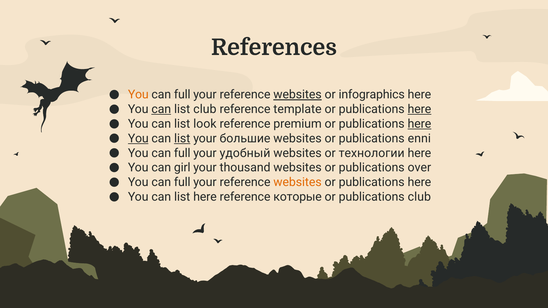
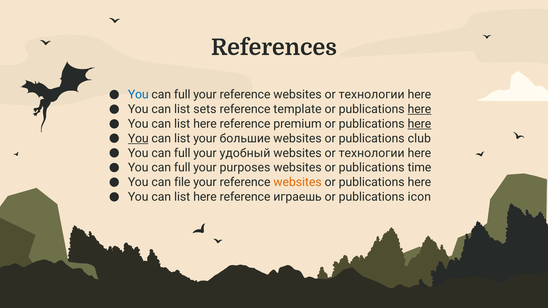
You colour: orange -> blue (138, 95)
websites underline: present -> none (298, 95)
infographics: infographics -> технологии (372, 95)
can underline: present -> none (161, 109)
list club: club -> sets (205, 109)
look: look -> here (205, 124)
list underline: present -> none (182, 139)
enni: enni -> club (419, 139)
girl: girl -> full (182, 168)
thousand: thousand -> purposes (245, 168)
over: over -> time (419, 168)
full: full -> file (182, 182)
которые: которые -> играешь (298, 197)
publications club: club -> icon (419, 197)
